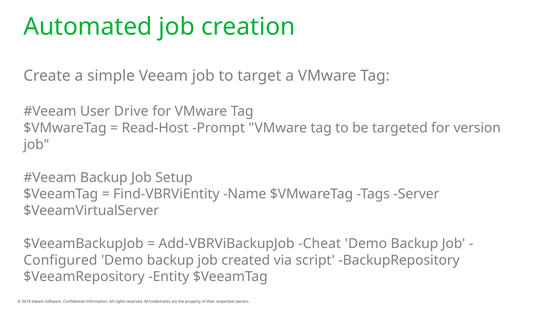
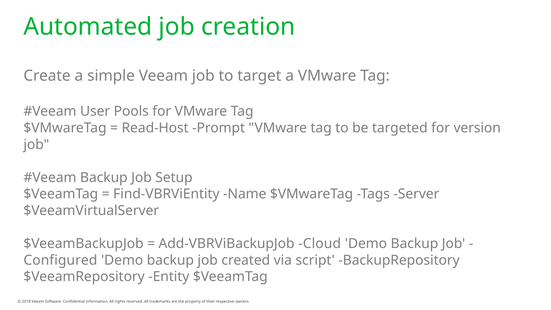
Drive: Drive -> Pools (131, 111)
Cheat: Cheat -> Cloud (320, 244)
